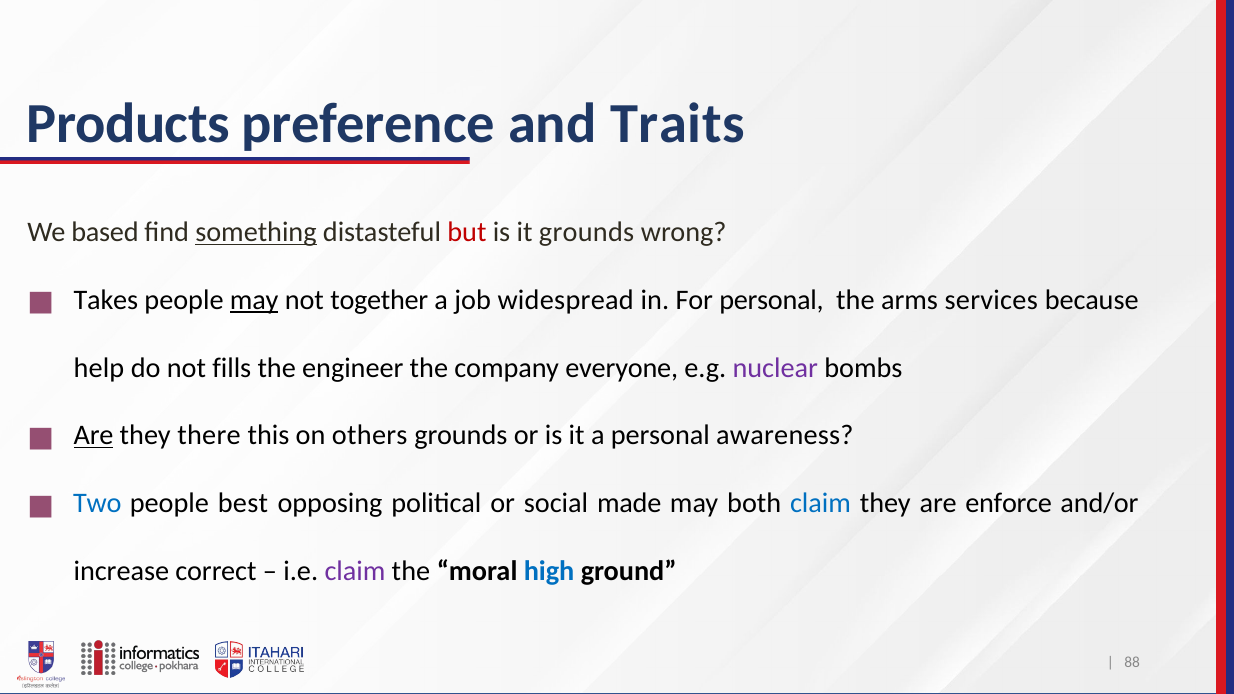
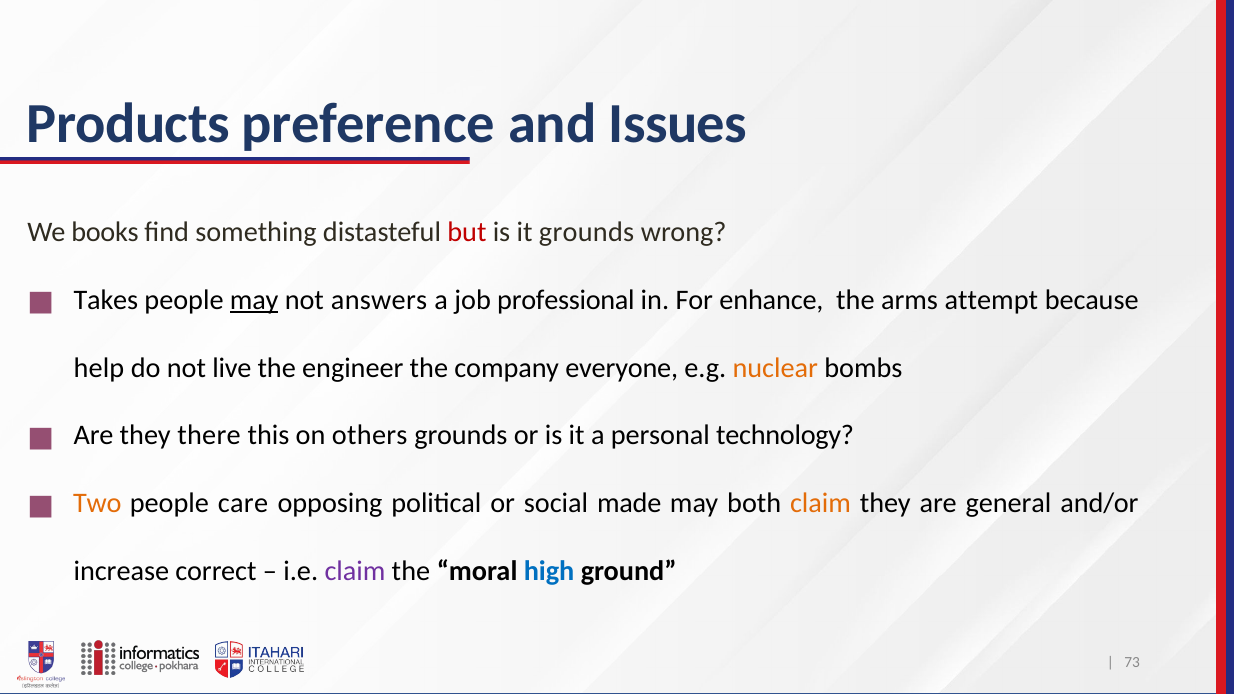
Traits: Traits -> Issues (678, 124)
based: based -> books (105, 232)
something underline: present -> none (256, 232)
together: together -> answers (379, 300)
widespread: widespread -> professional (566, 300)
For personal: personal -> enhance (771, 300)
services: services -> attempt (991, 300)
fills: fills -> live (232, 368)
nuclear colour: purple -> orange (775, 368)
Are underline: present -> none (94, 436)
awareness: awareness -> technology (785, 436)
Two colour: blue -> orange (97, 503)
best: best -> care (243, 503)
claim colour: blue -> orange (820, 503)
enforce: enforce -> general (1009, 503)
88: 88 -> 73 (1132, 663)
